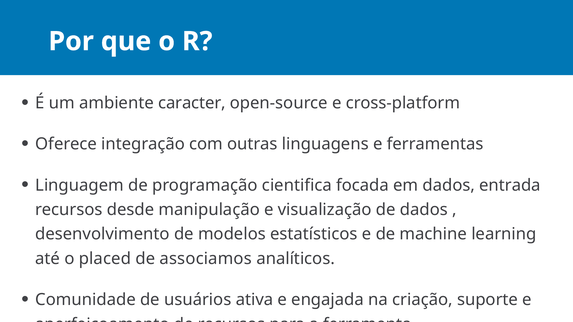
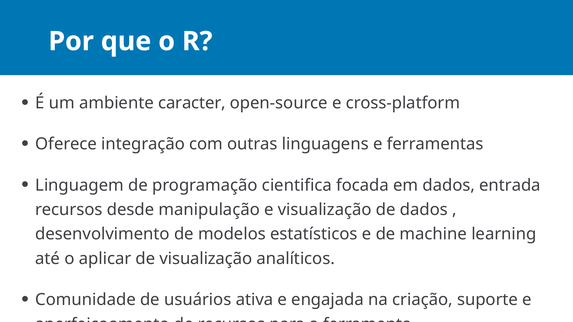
placed: placed -> aplicar (105, 259)
de associamos: associamos -> visualização (206, 259)
